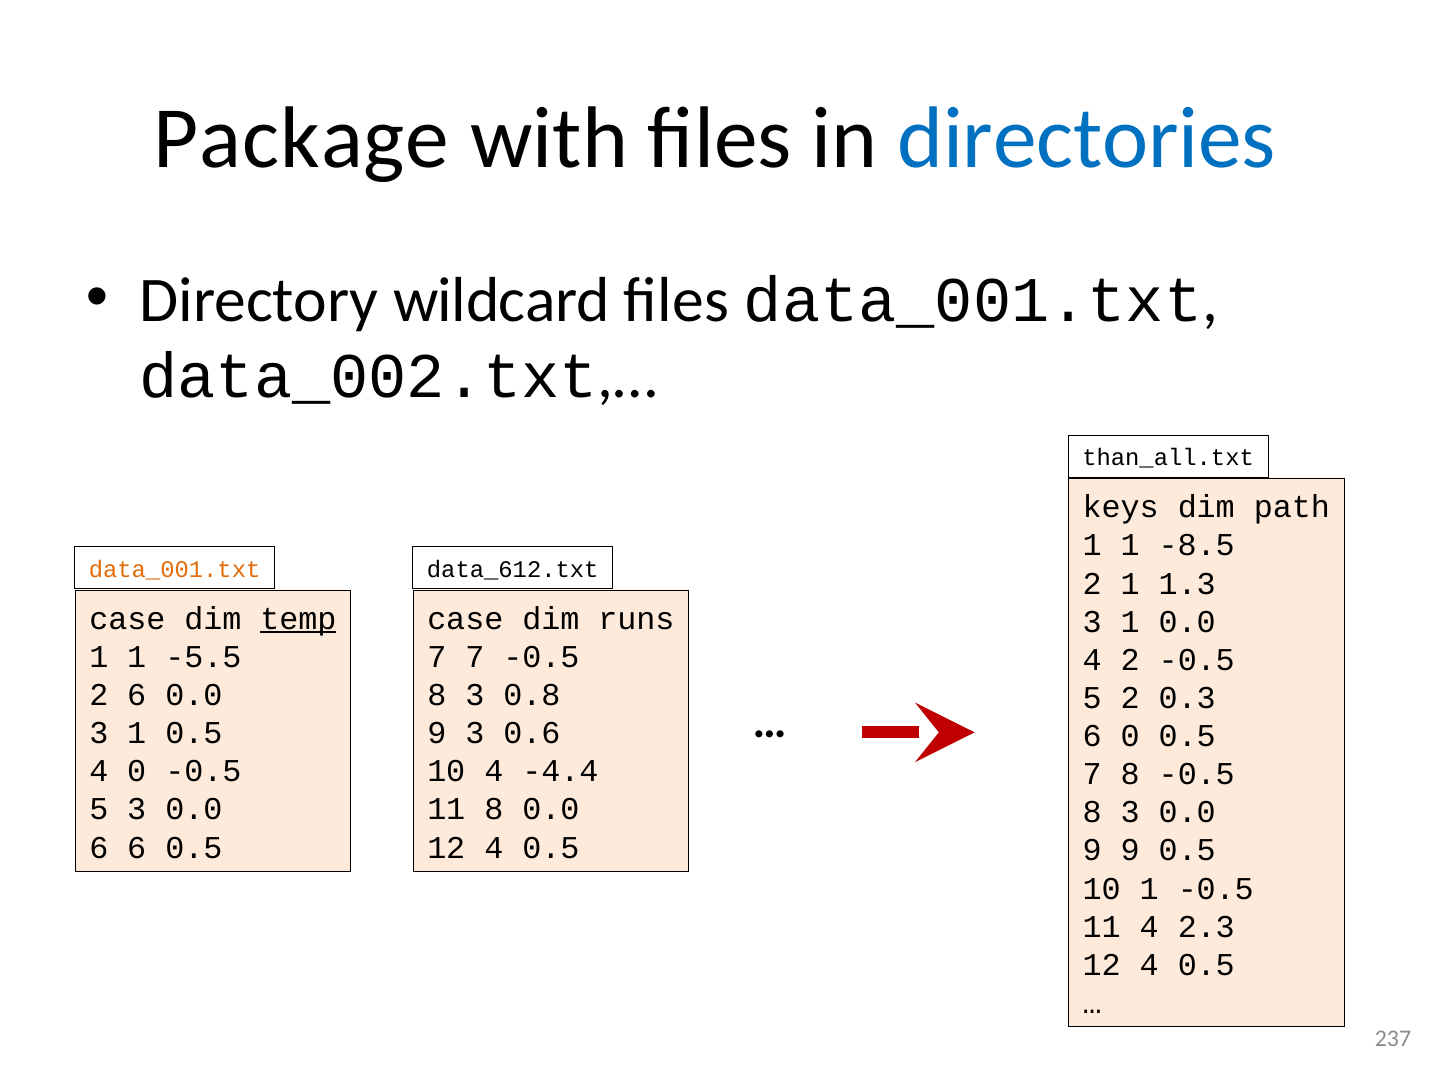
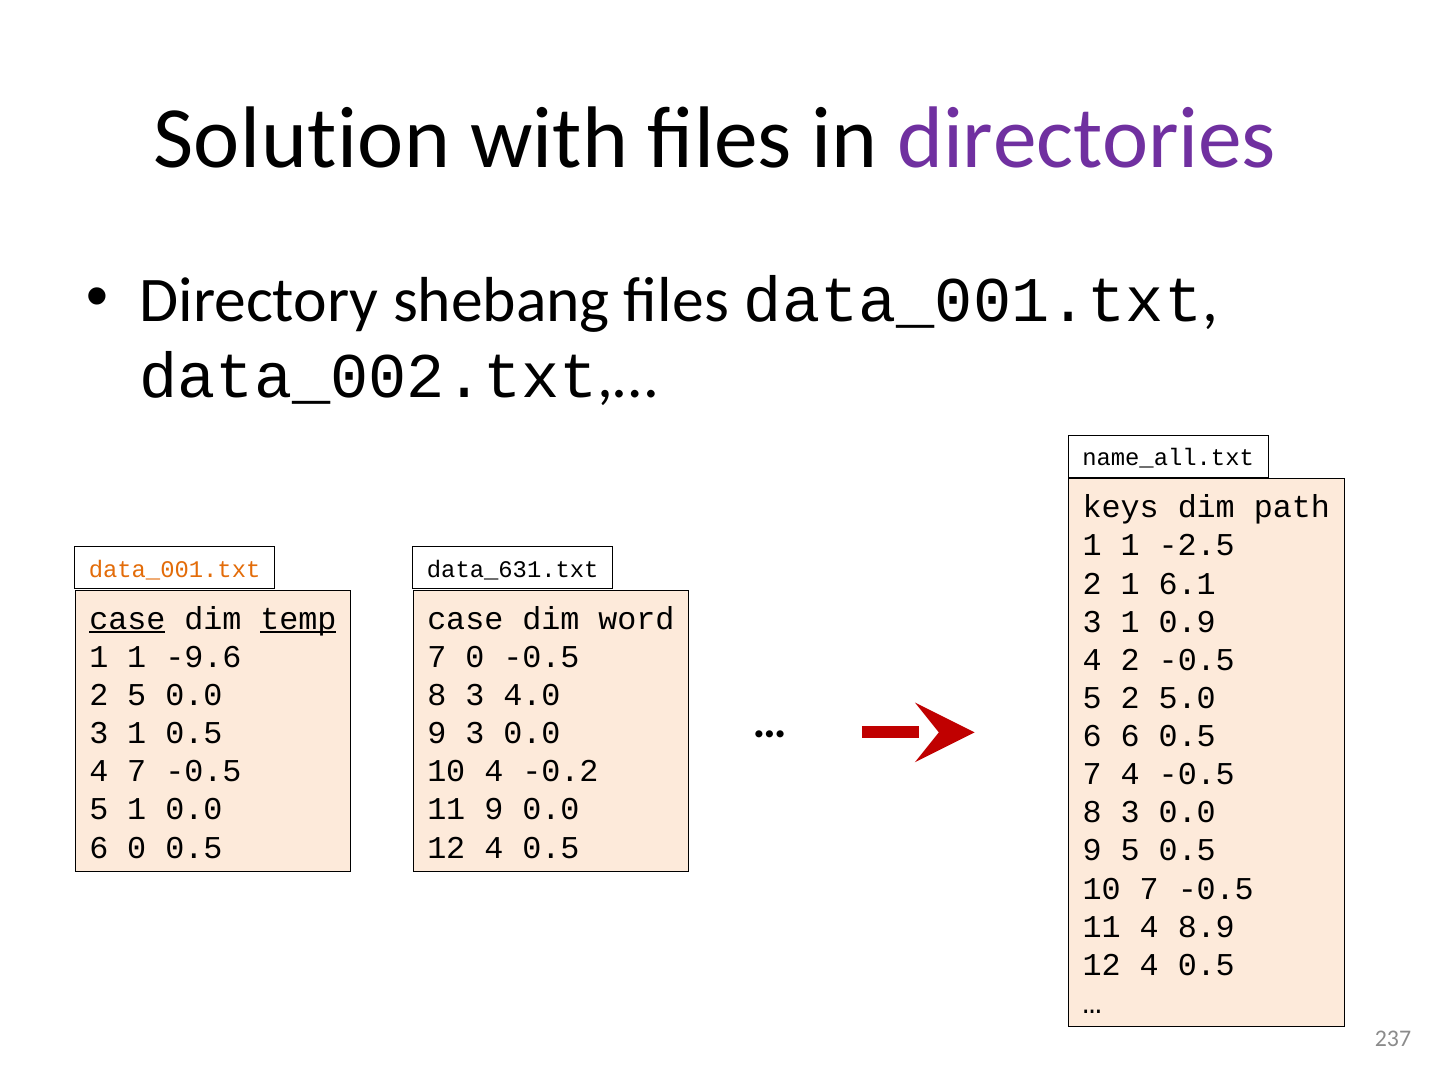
Package: Package -> Solution (302, 139)
directories colour: blue -> purple (1087, 139)
wildcard: wildcard -> shebang (501, 300)
than_all.txt: than_all.txt -> name_all.txt (1168, 458)
-8.5: -8.5 -> -2.5 (1197, 546)
data_612.txt: data_612.txt -> data_631.txt (513, 569)
1.3: 1.3 -> 6.1 (1187, 584)
case underline: none -> present (127, 619)
runs: runs -> word (636, 619)
1 0.0: 0.0 -> 0.9 (1187, 622)
-5.5: -5.5 -> -9.6 (203, 657)
7 7: 7 -> 0 (475, 657)
2 6: 6 -> 5 (137, 695)
0.8: 0.8 -> 4.0 (532, 695)
0.3: 0.3 -> 5.0 (1187, 698)
9 3 0.6: 0.6 -> 0.0 (532, 733)
6 0: 0 -> 6 (1130, 736)
4 0: 0 -> 7 (137, 771)
-4.4: -4.4 -> -0.2 (560, 771)
7 8: 8 -> 4 (1130, 774)
5 3: 3 -> 1 (137, 810)
11 8: 8 -> 9 (494, 810)
6 6: 6 -> 0 (137, 848)
9 9: 9 -> 5 (1130, 851)
10 1: 1 -> 7 (1149, 889)
2.3: 2.3 -> 8.9 (1206, 927)
